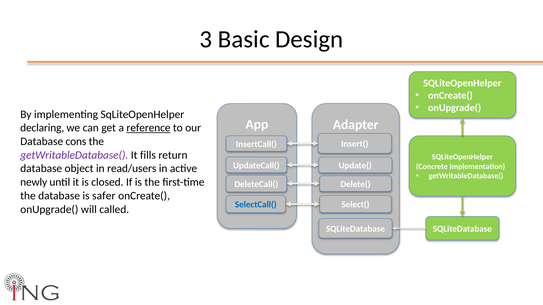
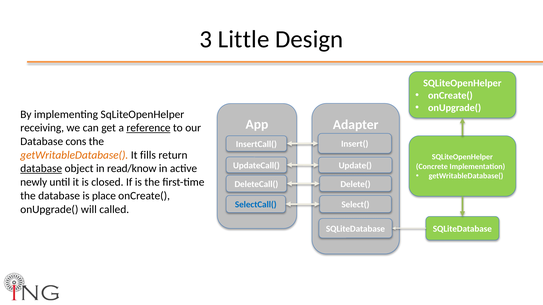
Basic: Basic -> Little (244, 39)
declaring: declaring -> receiving (42, 128)
getWritableDatabase( colour: purple -> orange (74, 155)
database underline: none -> present (41, 169)
read/users: read/users -> read/know (132, 169)
safer: safer -> place (104, 196)
